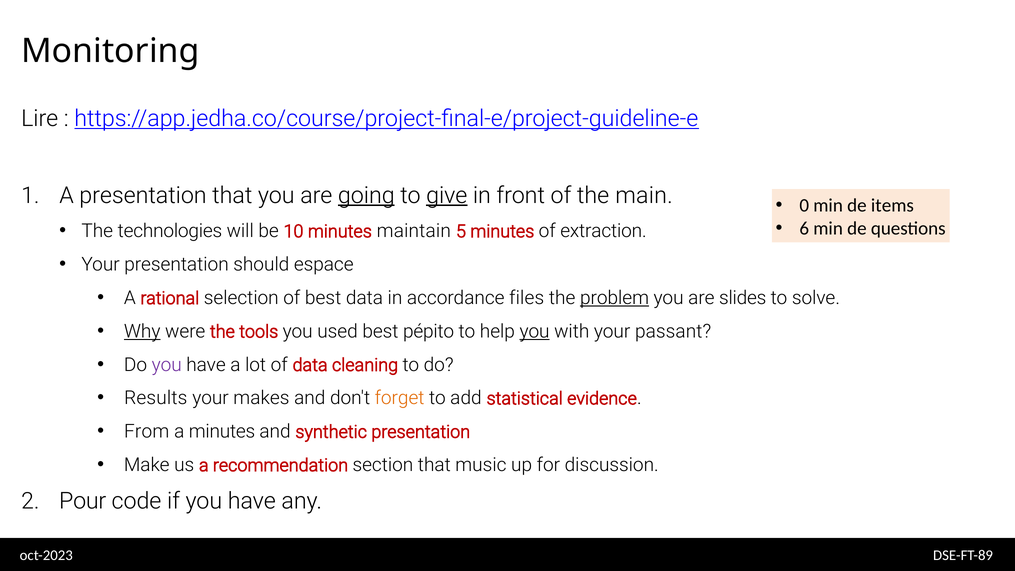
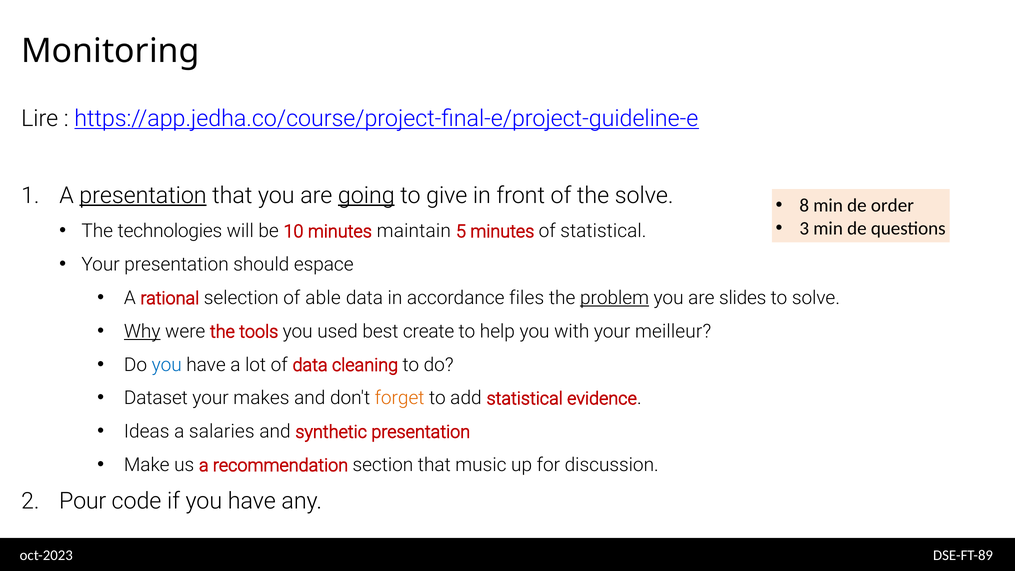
presentation underline: none -> present (143, 195)
give underline: present -> none (447, 195)
the main: main -> solve (644, 195)
0: 0 -> 8 (804, 206)
items: items -> order (892, 206)
6: 6 -> 3 (804, 228)
of extraction: extraction -> statistical (603, 231)
of best: best -> able (323, 298)
pépito: pépito -> create (429, 331)
you underline: present -> none (535, 331)
passant: passant -> meilleur (673, 331)
you colour: purple -> blue (167, 365)
Results: Results -> Dataset (156, 398)
From: From -> Ideas (147, 432)
a minutes: minutes -> salaries (222, 432)
